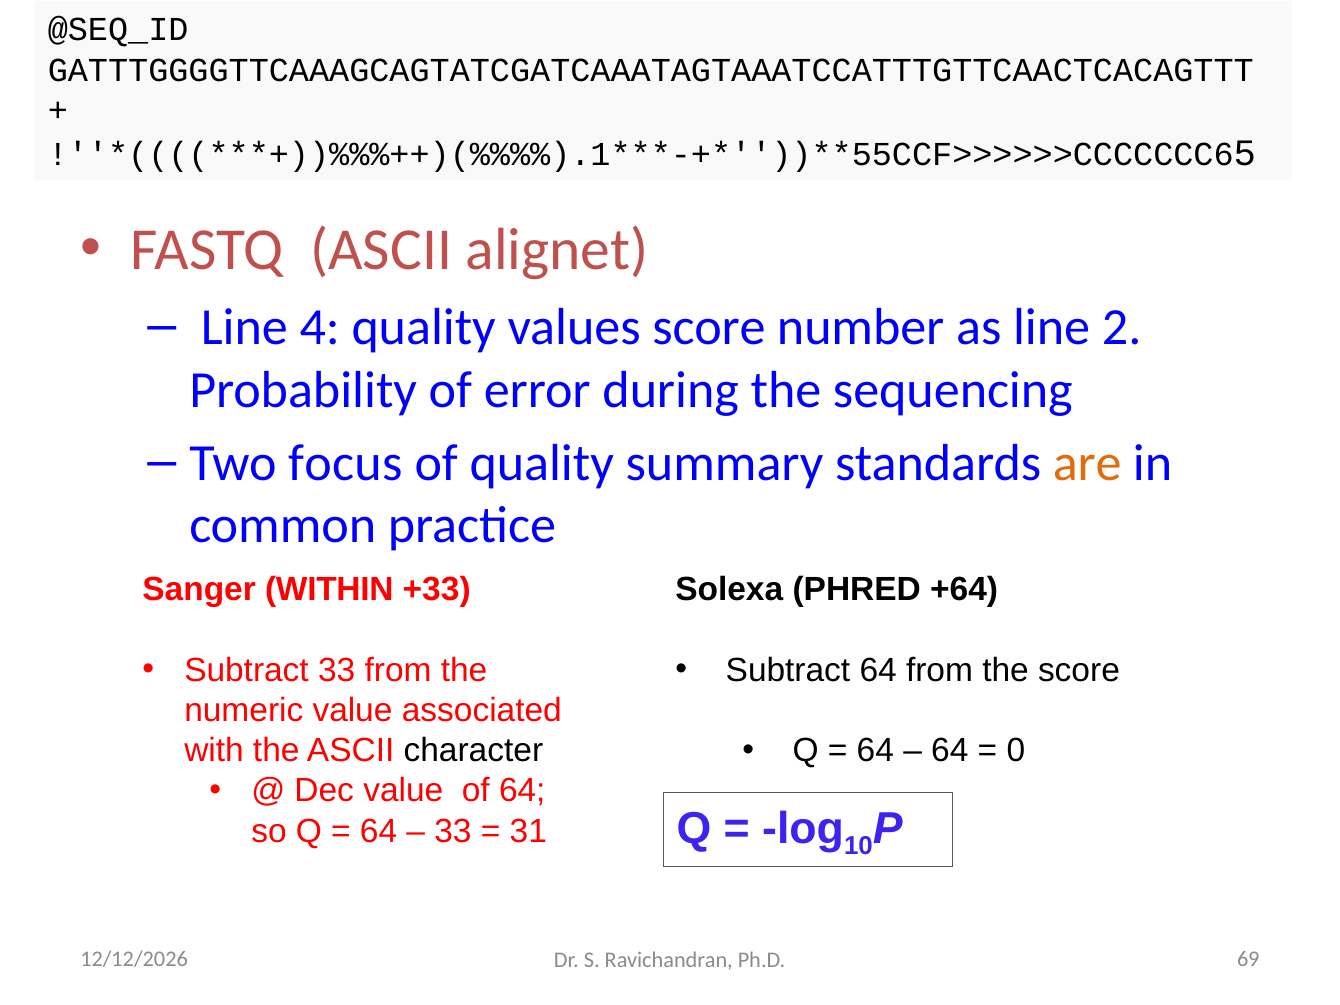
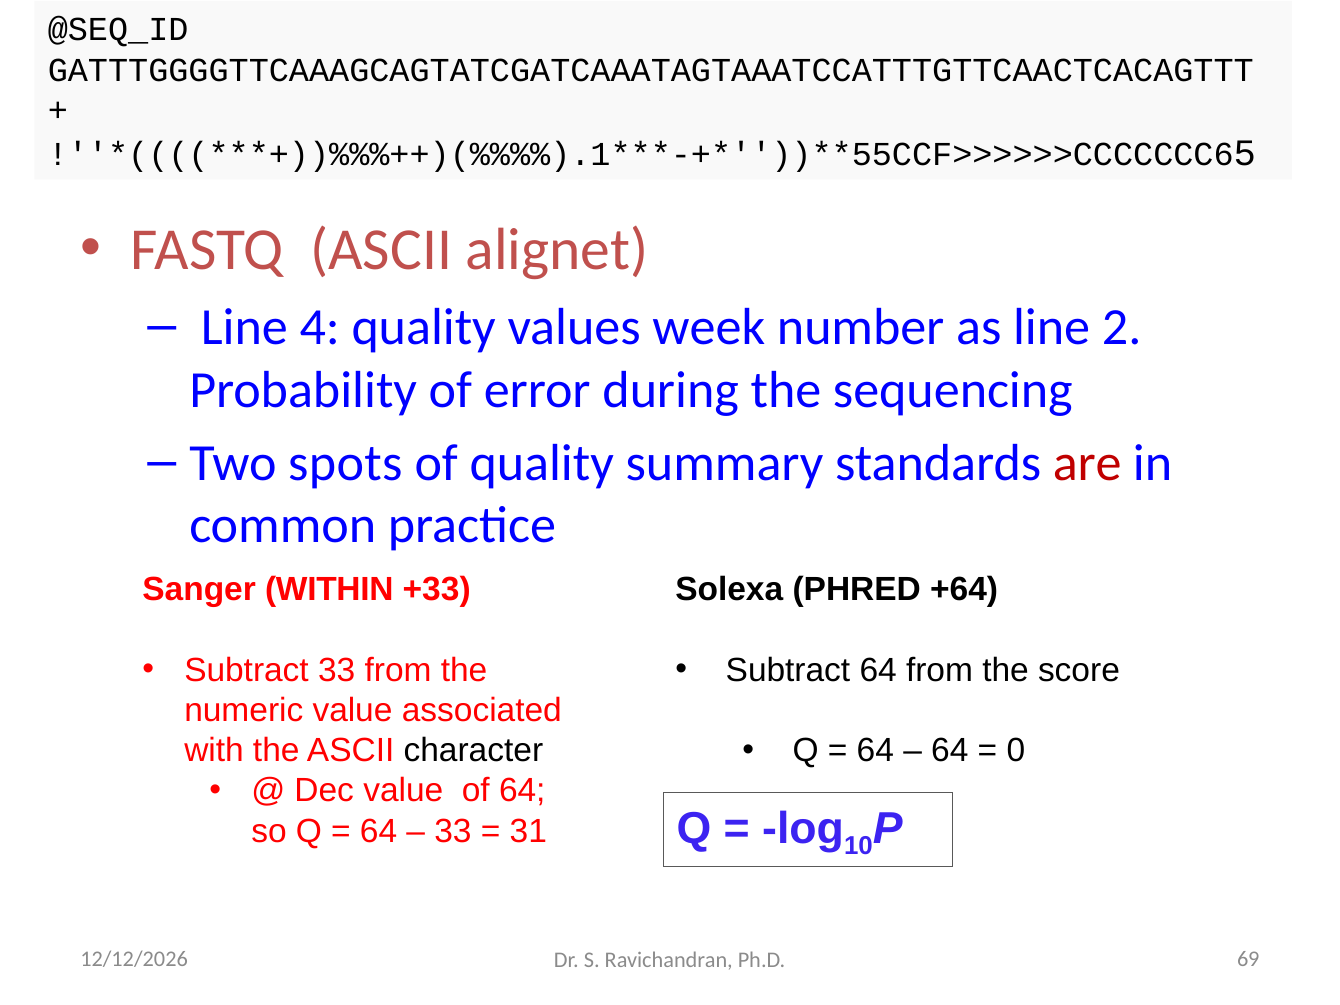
values score: score -> week (709, 327)
focus: focus -> spots (345, 463)
are colour: orange -> red (1087, 463)
